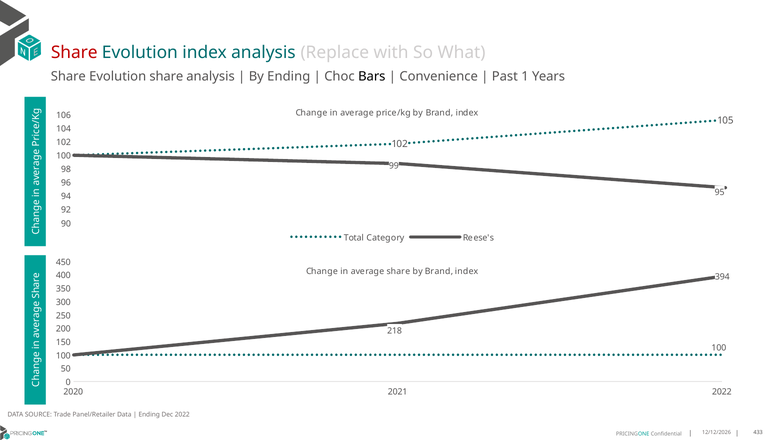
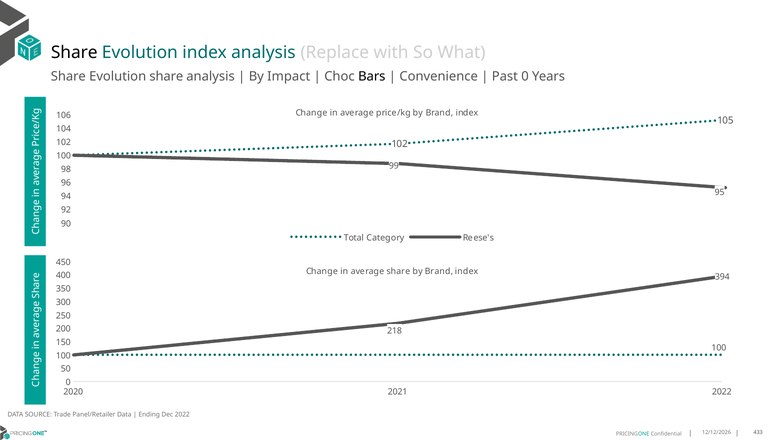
Share colour: red -> black (74, 53)
By Ending: Ending -> Impact (289, 76)
Past 1: 1 -> 0 (525, 76)
